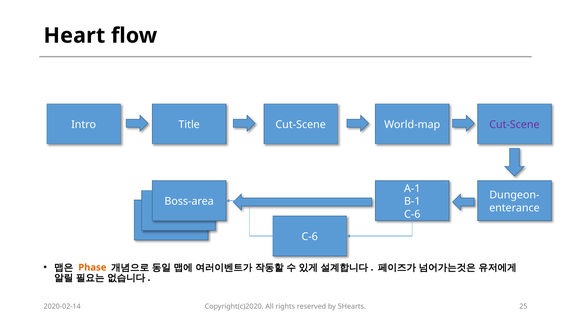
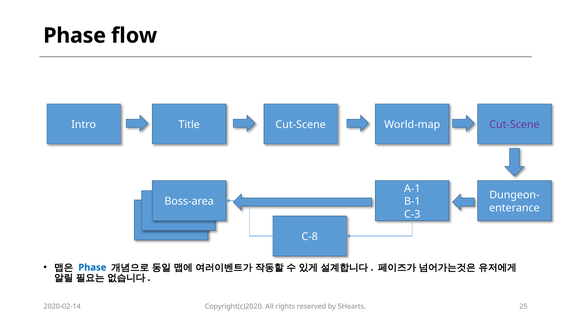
Heart: Heart -> Phase (75, 36)
C-6: C-6 -> C-3 (412, 214)
C-6: C-6 -> C-8 (310, 237)
Phase colour: orange -> blue (92, 268)
